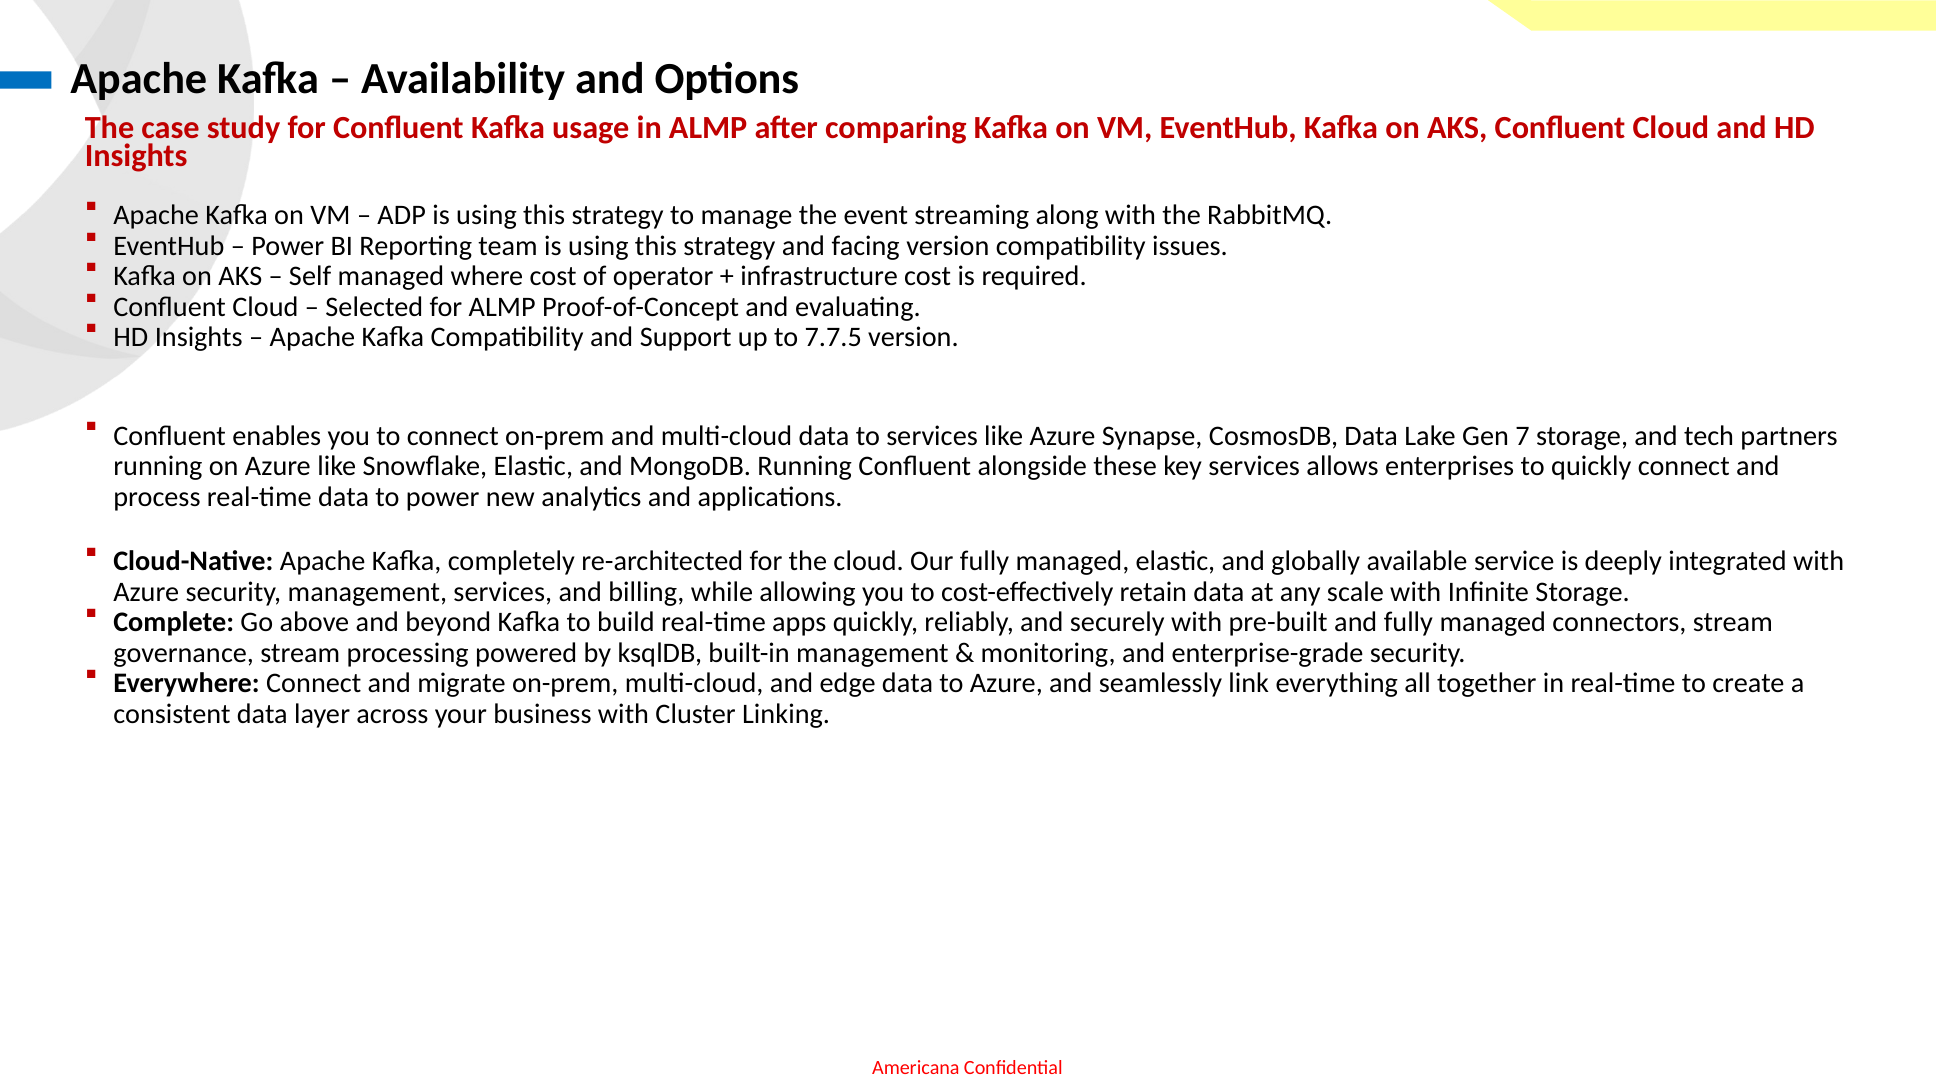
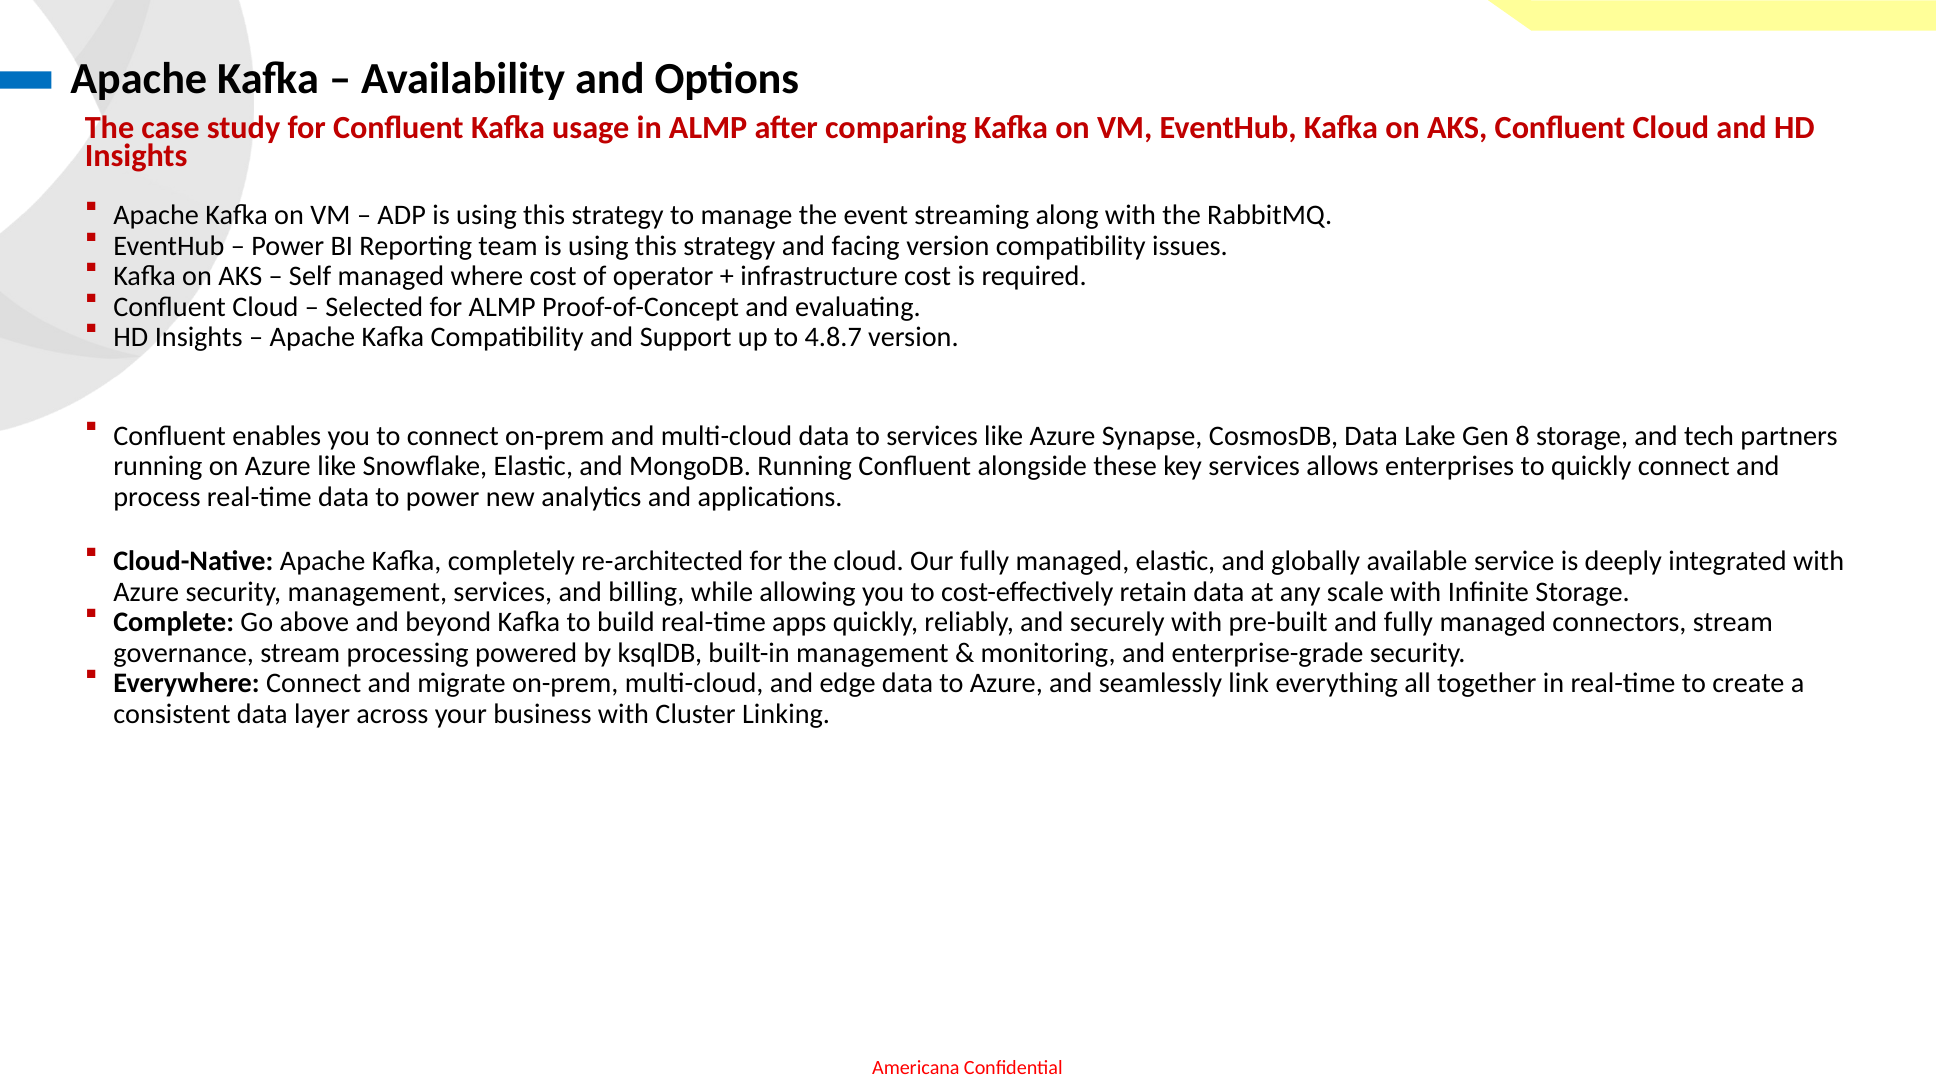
7.7.5: 7.7.5 -> 4.8.7 (833, 337)
7: 7 -> 8 (1522, 436)
